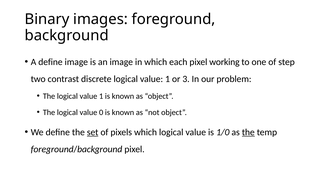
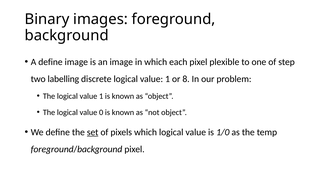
working: working -> plexible (224, 62)
contrast: contrast -> labelling (63, 79)
3: 3 -> 8 (186, 79)
the underline: present -> none (248, 132)
